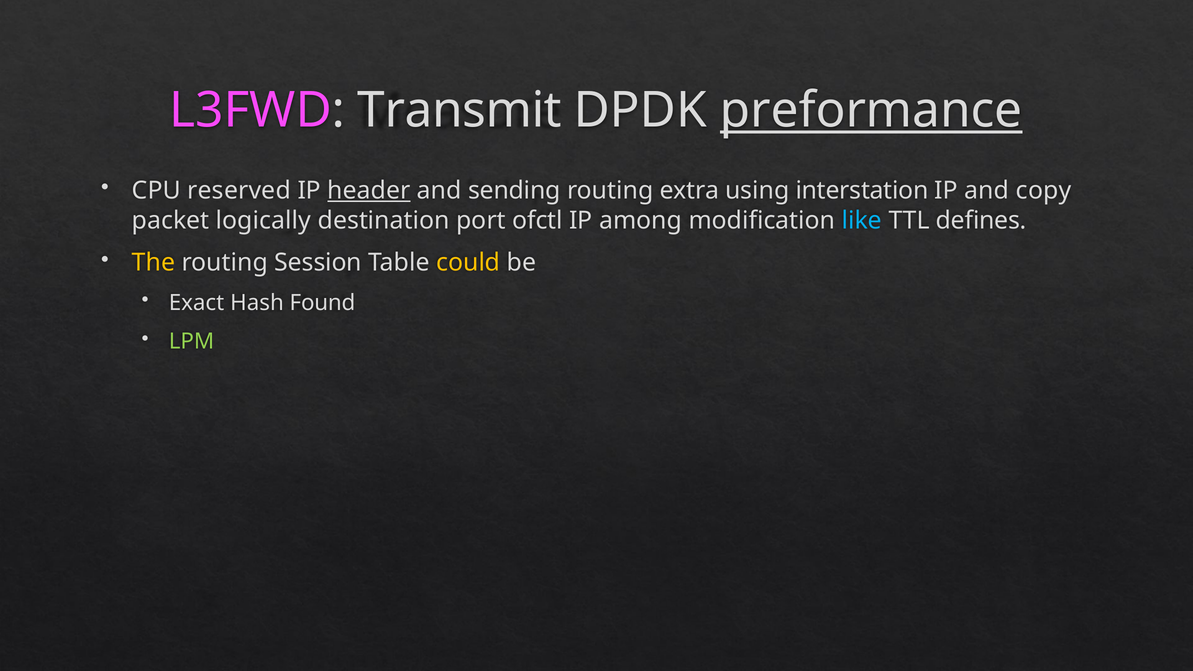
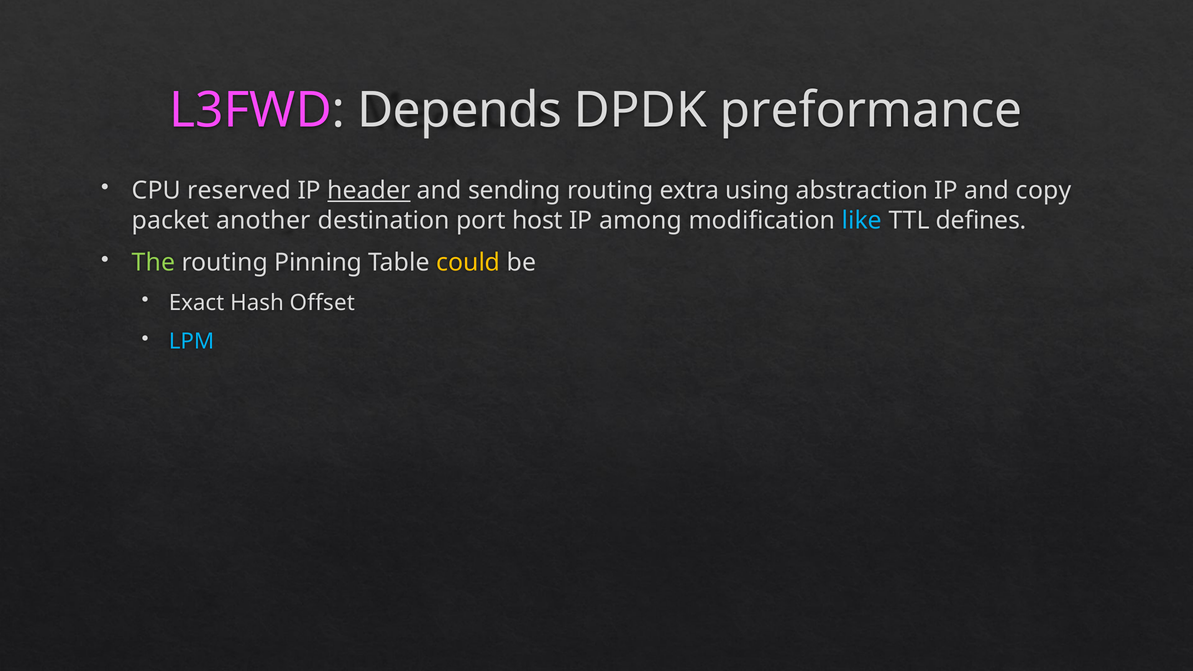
Transmit: Transmit -> Depends (460, 111)
preformance underline: present -> none (871, 111)
interstation: interstation -> abstraction (862, 191)
logically: logically -> another (263, 220)
ofctl: ofctl -> host (537, 220)
The colour: yellow -> light green (154, 263)
Session: Session -> Pinning (318, 263)
Found: Found -> Offset (322, 303)
LPM colour: light green -> light blue (192, 342)
